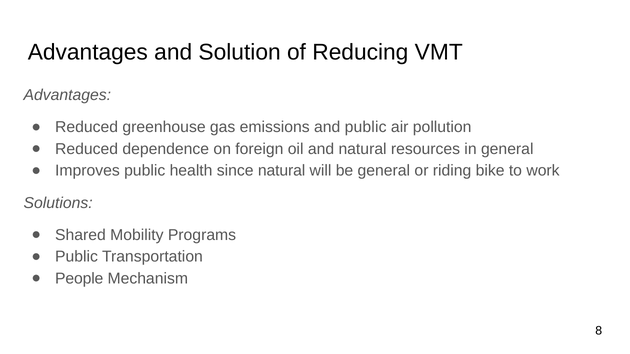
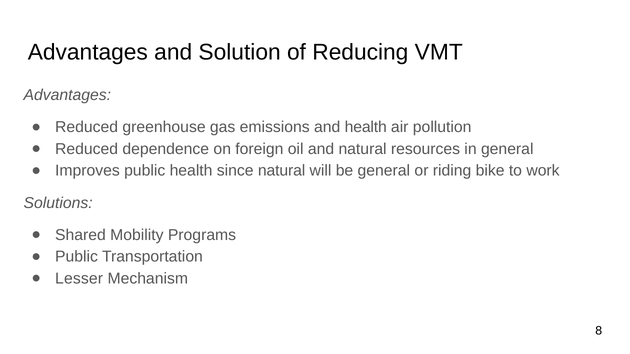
and public: public -> health (366, 127)
People: People -> Lesser (79, 279)
